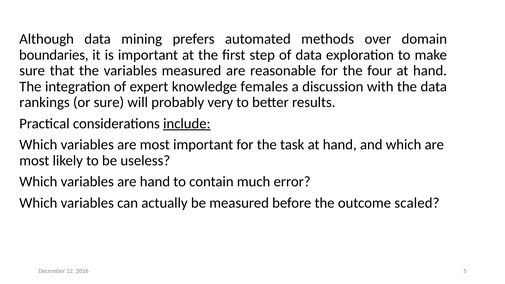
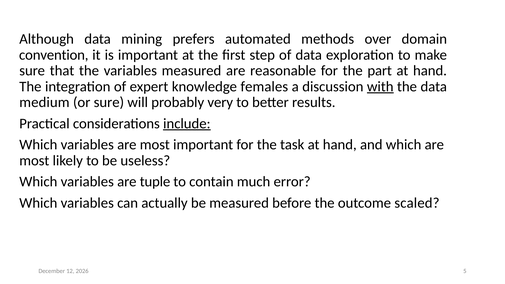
boundaries: boundaries -> convention (54, 55)
four: four -> part (380, 71)
with underline: none -> present (380, 87)
rankings: rankings -> medium (44, 102)
are hand: hand -> tuple (155, 182)
